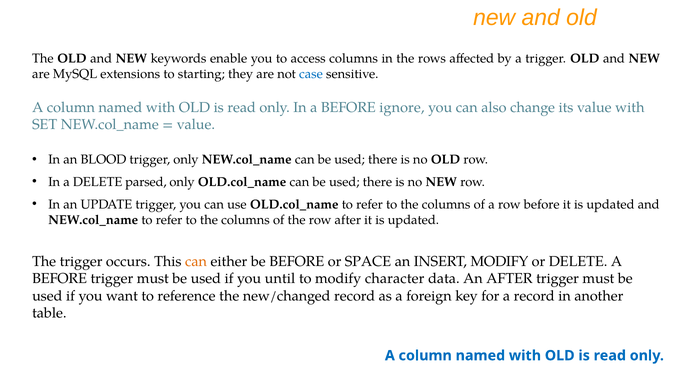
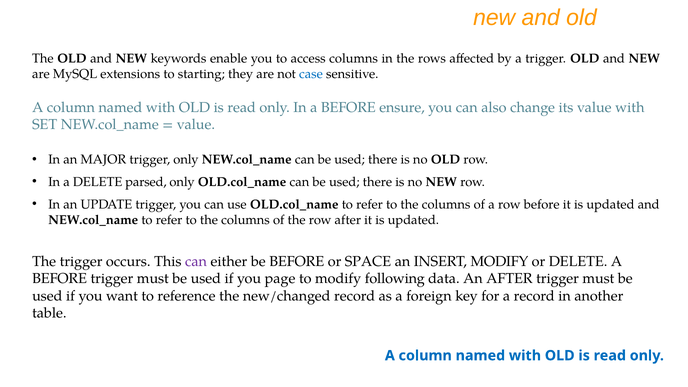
ignore: ignore -> ensure (402, 107)
BLOOD: BLOOD -> MAJOR (103, 160)
can colour: orange -> purple (196, 262)
until: until -> page (280, 279)
character: character -> following (395, 279)
